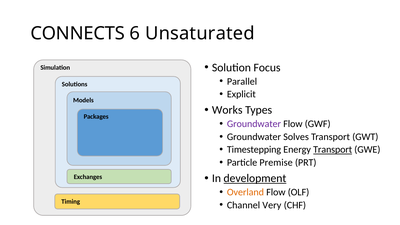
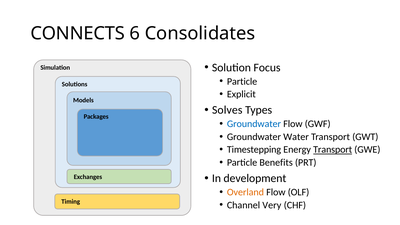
Unsaturated: Unsaturated -> Consolidates (200, 34)
Parallel: Parallel -> Particle (242, 81)
Works: Works -> Solves (227, 110)
Groundwater colour: purple -> blue (254, 124)
Solves: Solves -> Water (296, 137)
Premise: Premise -> Benefits (276, 163)
development underline: present -> none (255, 178)
